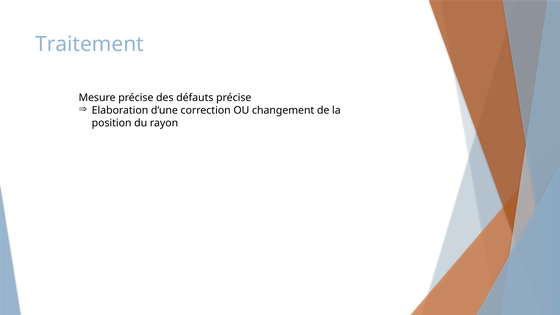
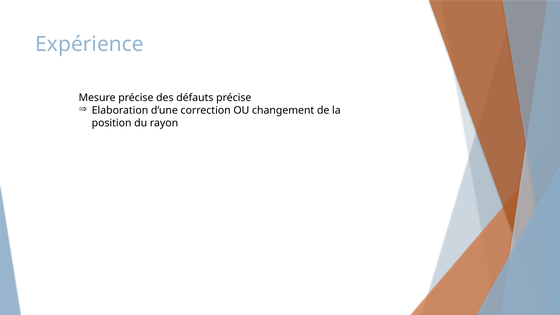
Traitement: Traitement -> Expérience (90, 44)
